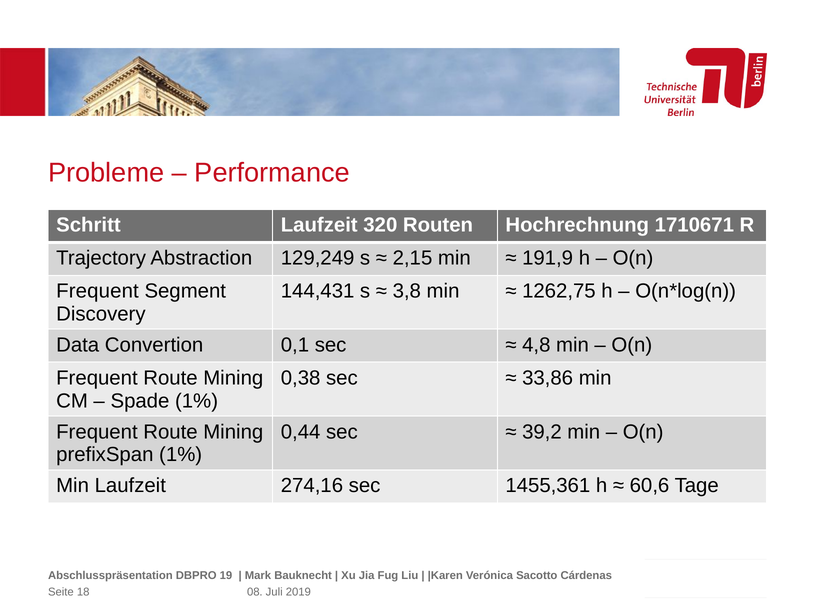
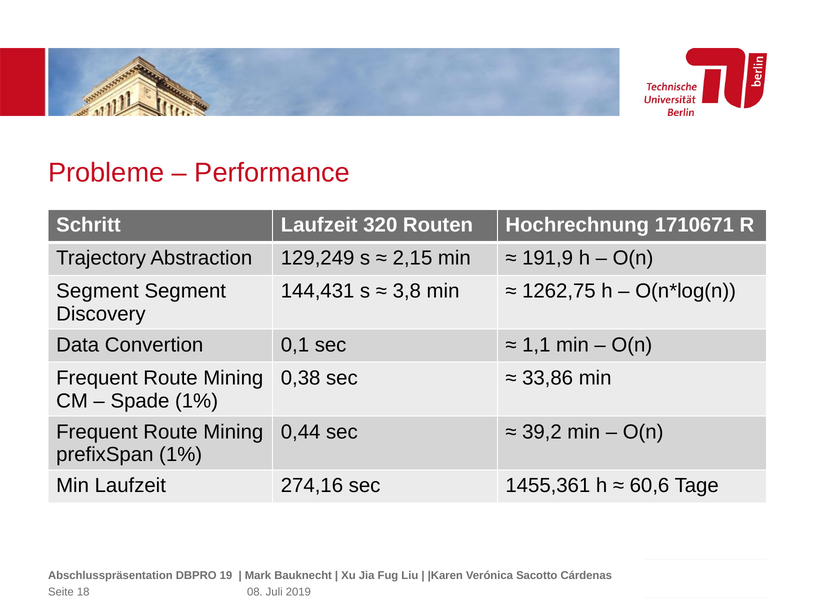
Frequent: Frequent -> Segment (97, 291)
4,8: 4,8 -> 1,1 (536, 345)
